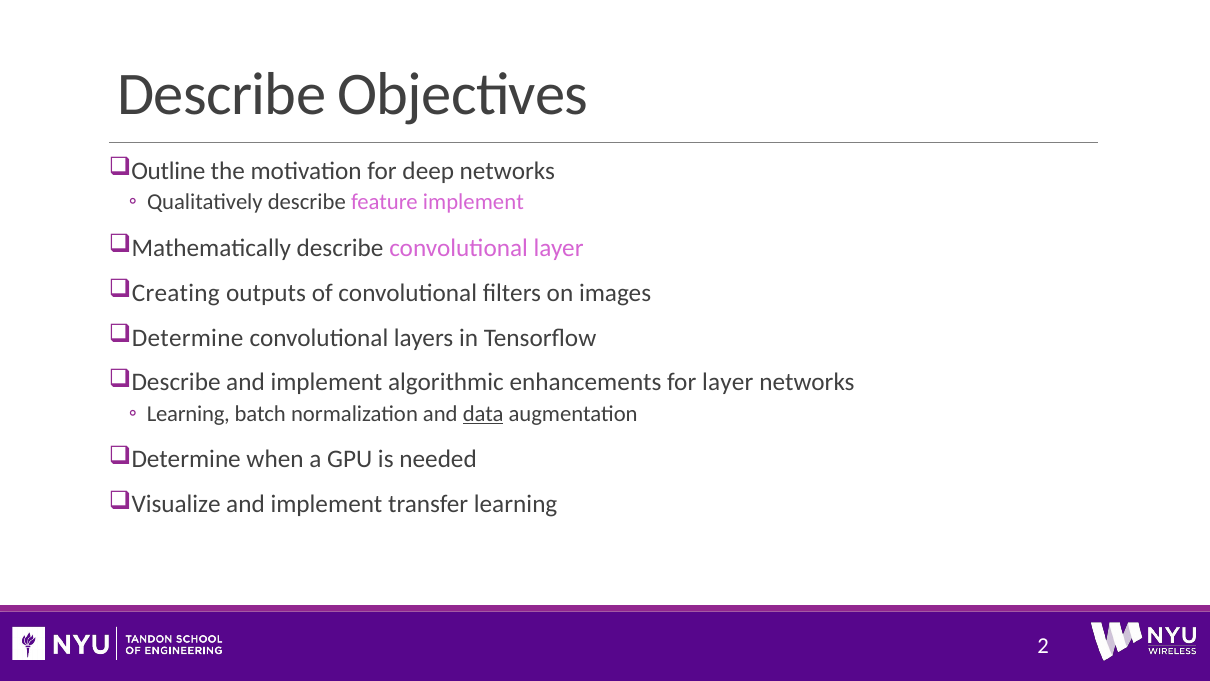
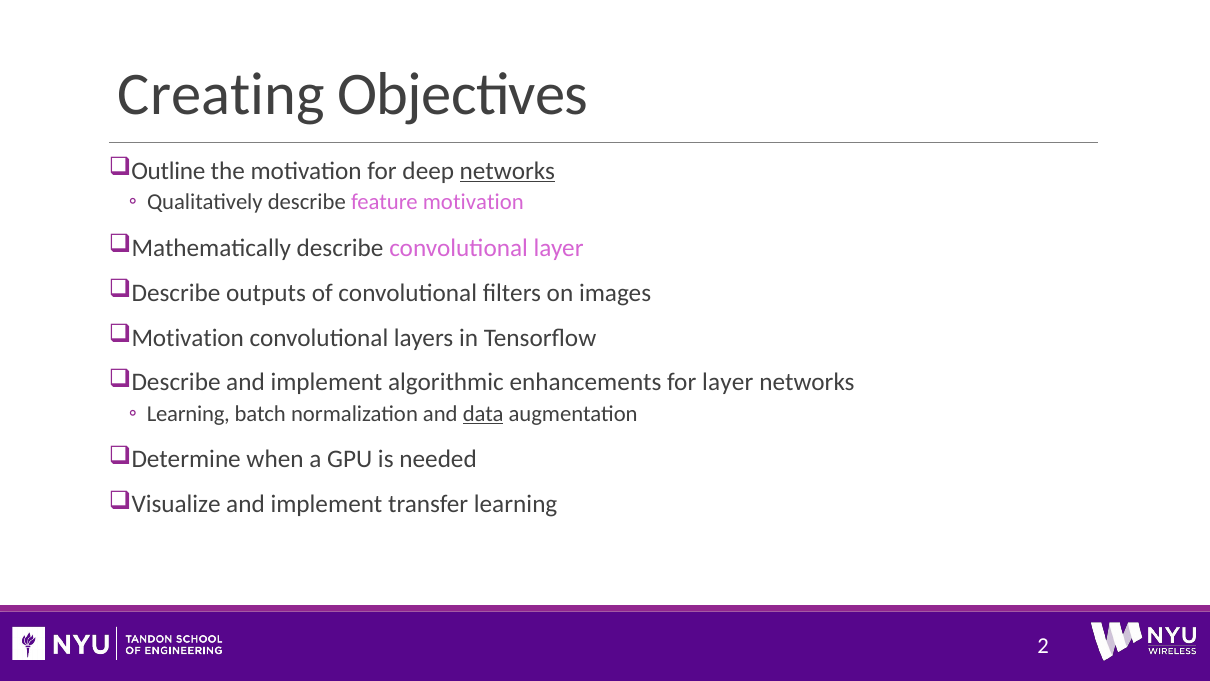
Describe: Describe -> Creating (221, 95)
networks underline: none -> present (507, 171)
feature implement: implement -> motivation (473, 202)
Creating: Creating -> Describe (176, 293)
Determine: Determine -> Motivation (188, 337)
